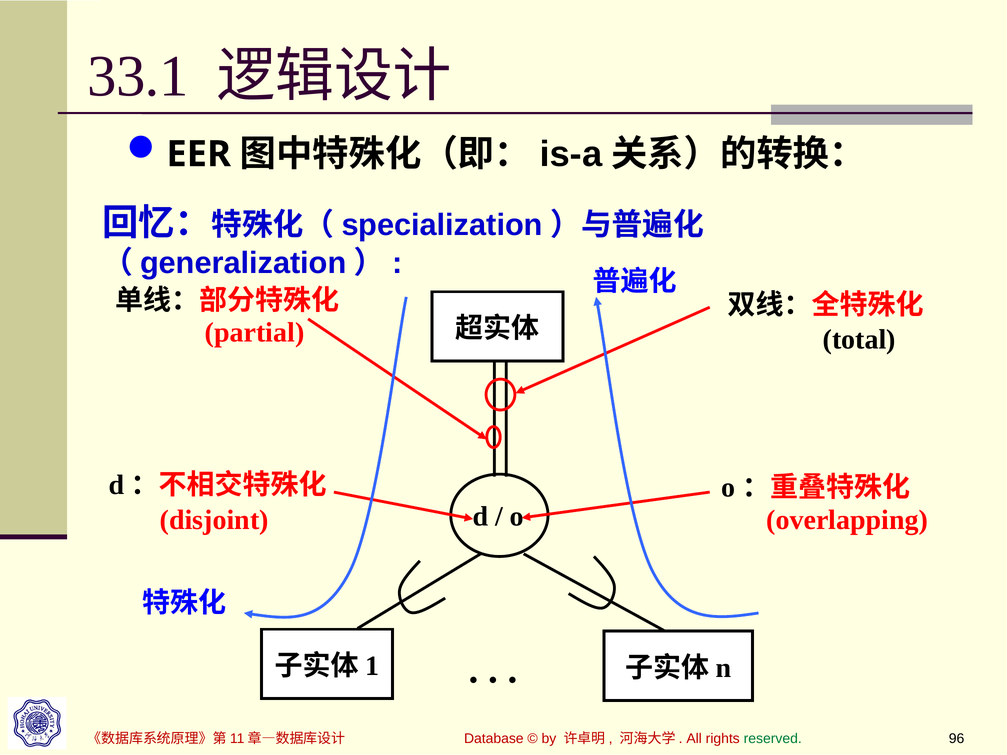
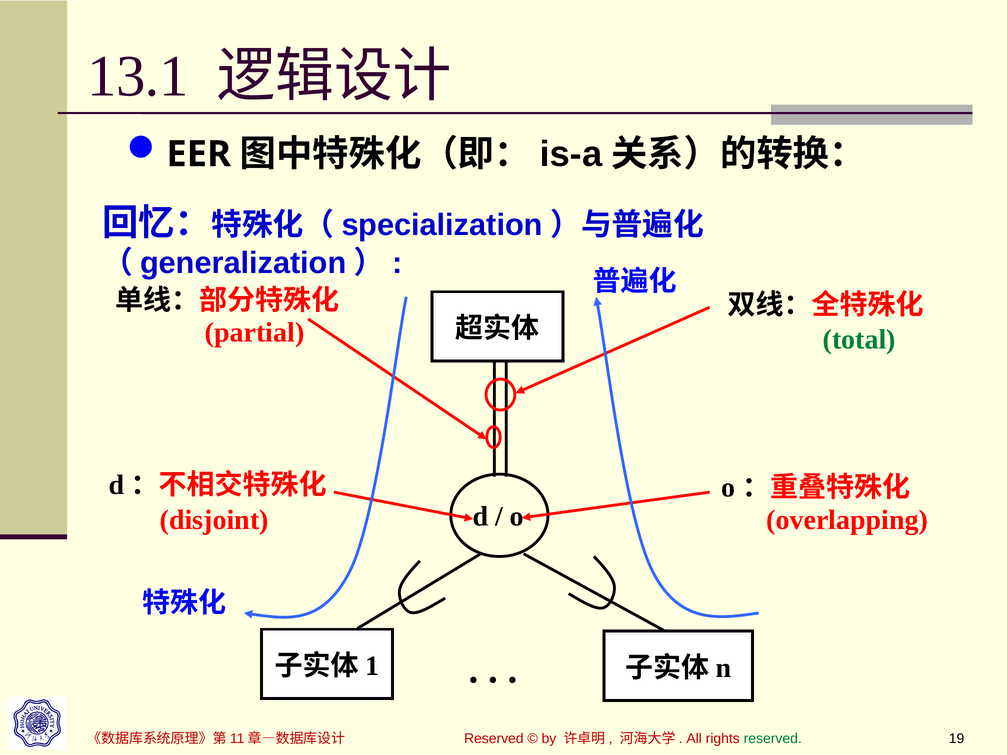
33.1: 33.1 -> 13.1 (138, 76)
total colour: black -> green (859, 339)
Database: Database -> Reserved (494, 739)
96: 96 -> 19 (957, 739)
